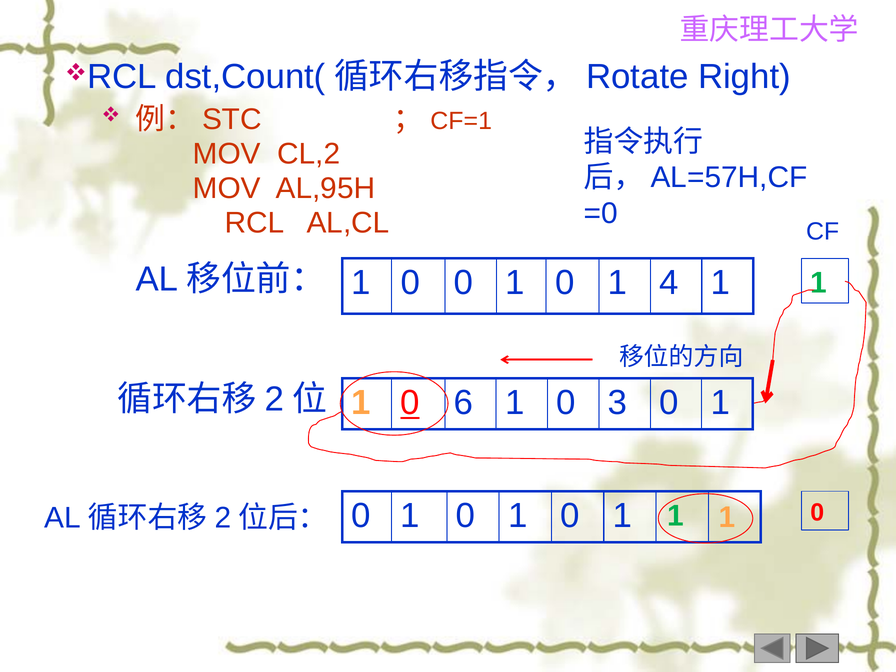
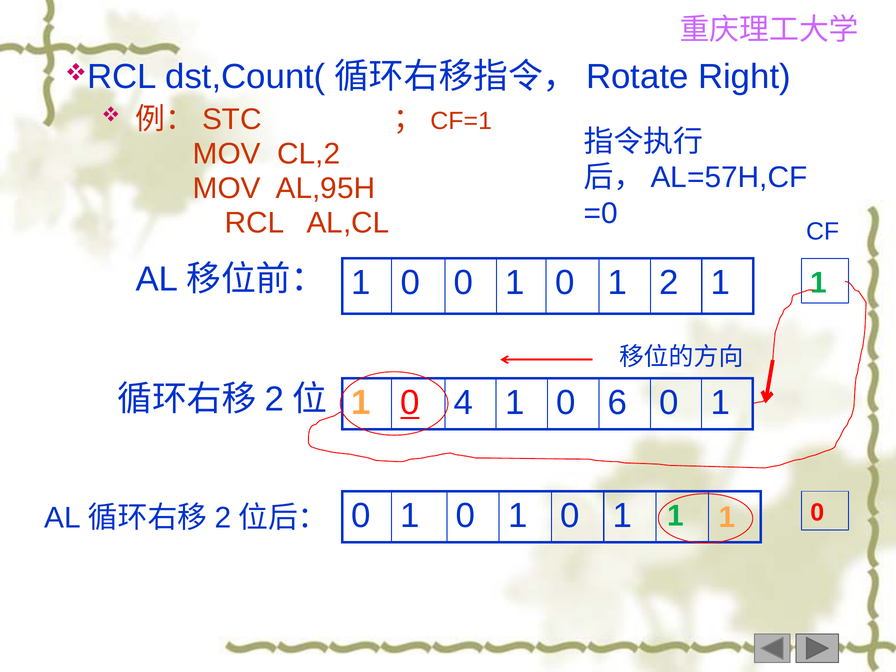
1 4: 4 -> 2 (669, 283)
6: 6 -> 4 (464, 403)
3: 3 -> 6 (617, 403)
